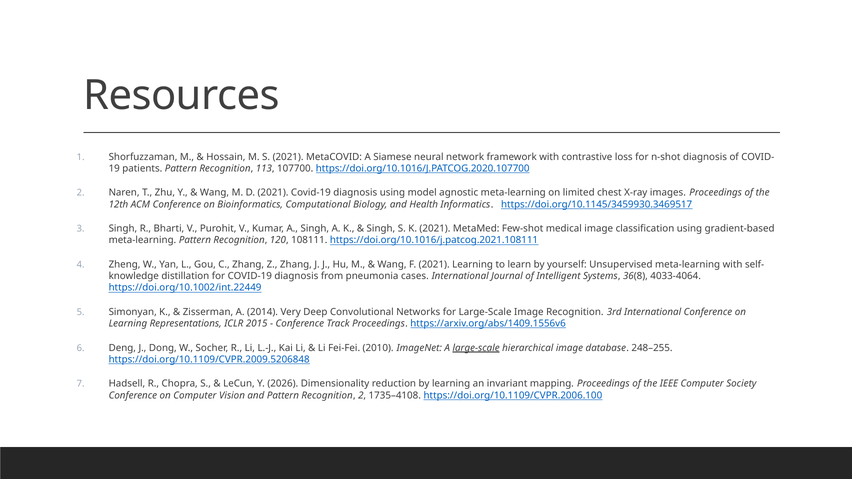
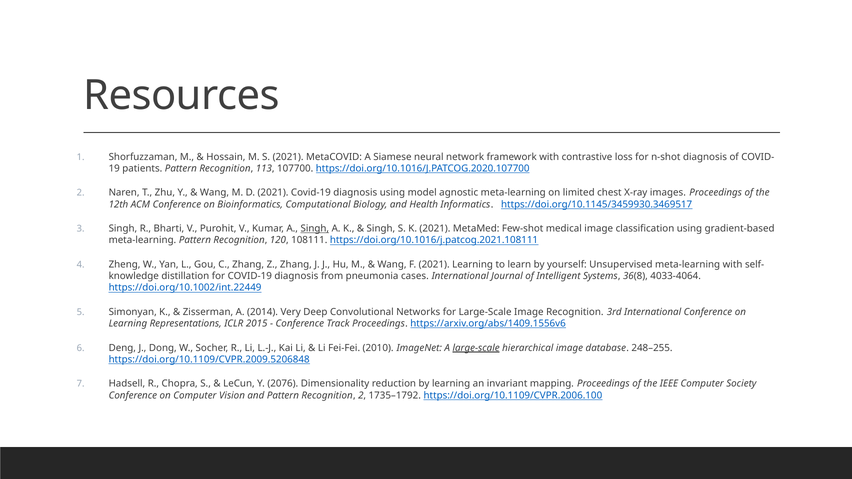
Singh underline: none -> present (315, 229)
2026: 2026 -> 2076 (283, 384)
1735–4108: 1735–4108 -> 1735–1792 (395, 395)
